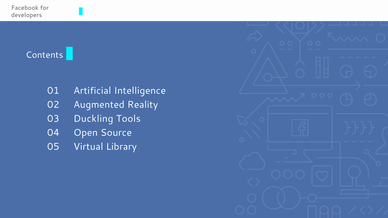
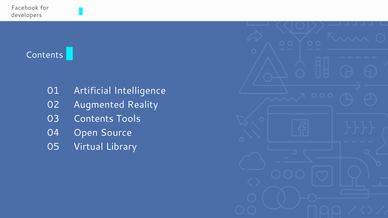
03 Duckling: Duckling -> Contents (93, 119)
